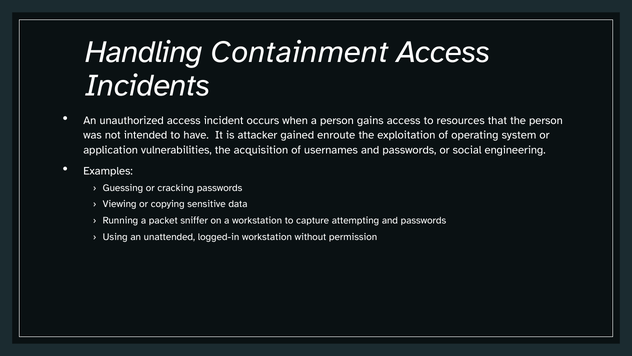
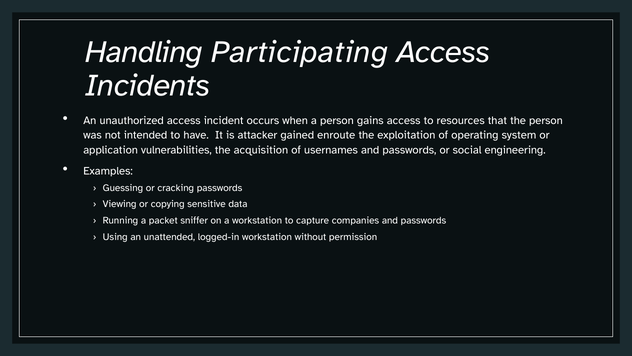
Containment: Containment -> Participating (300, 52)
attempting: attempting -> companies (355, 220)
